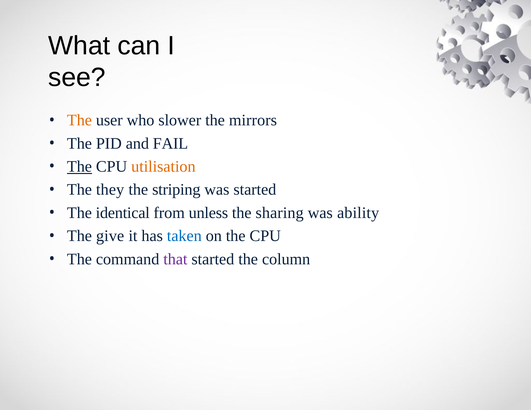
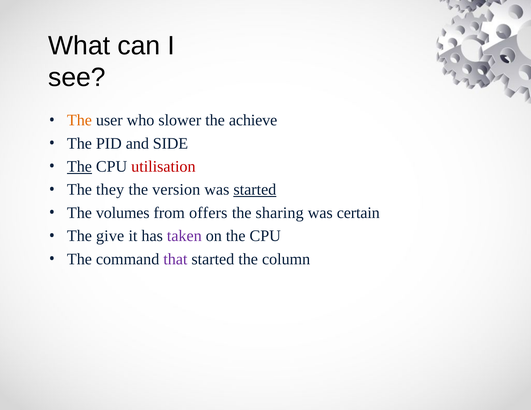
mirrors: mirrors -> achieve (253, 120)
FAIL: FAIL -> SIDE (170, 143)
utilisation colour: orange -> red (163, 167)
striping: striping -> version (176, 190)
started underline: none -> present (255, 190)
identical: identical -> volumes (123, 213)
unless: unless -> offers (208, 213)
ability: ability -> certain (358, 213)
taken colour: blue -> purple (184, 236)
